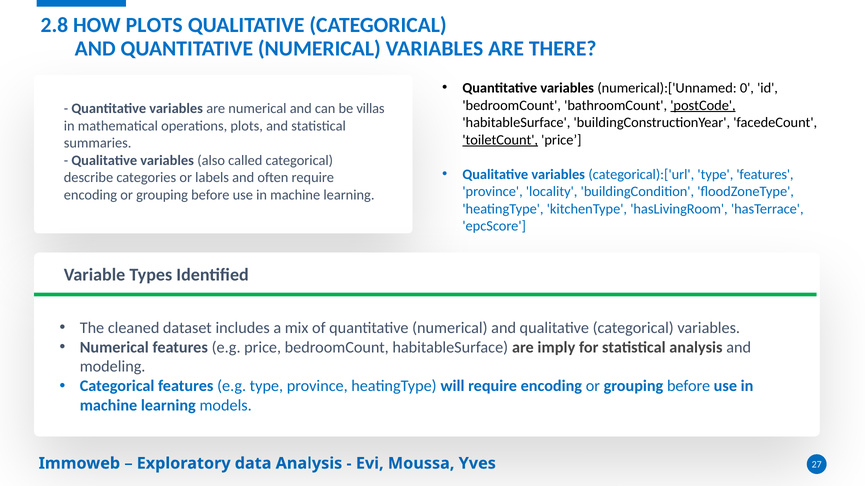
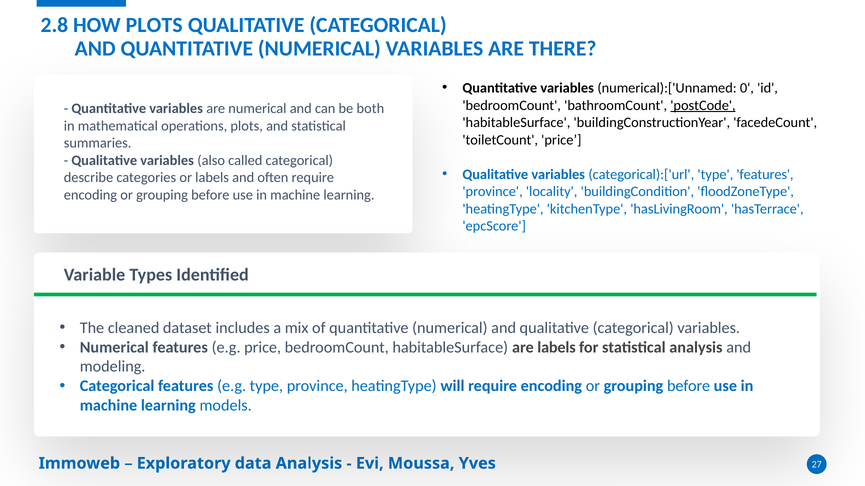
villas: villas -> both (370, 109)
toiletCount underline: present -> none (500, 140)
are imply: imply -> labels (557, 348)
